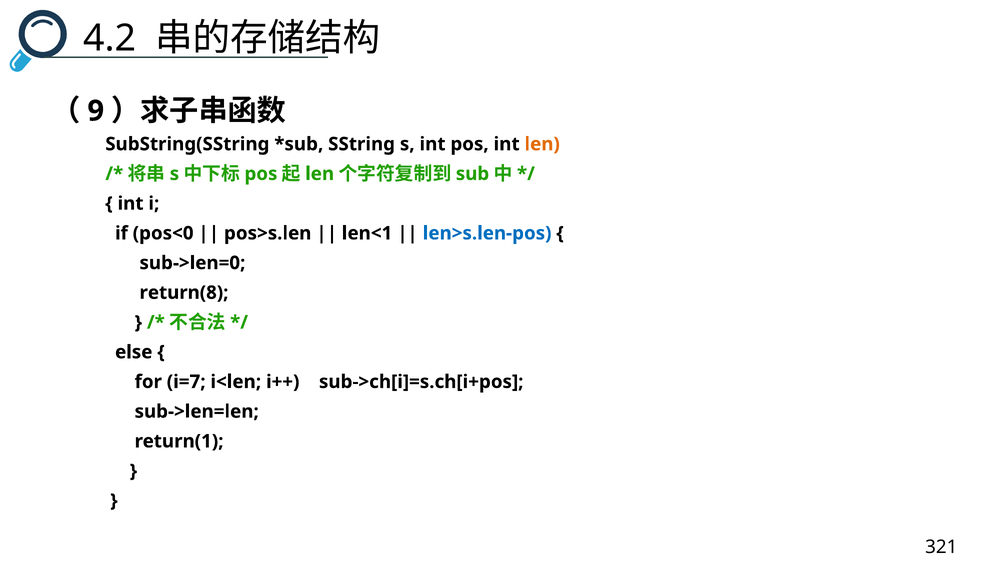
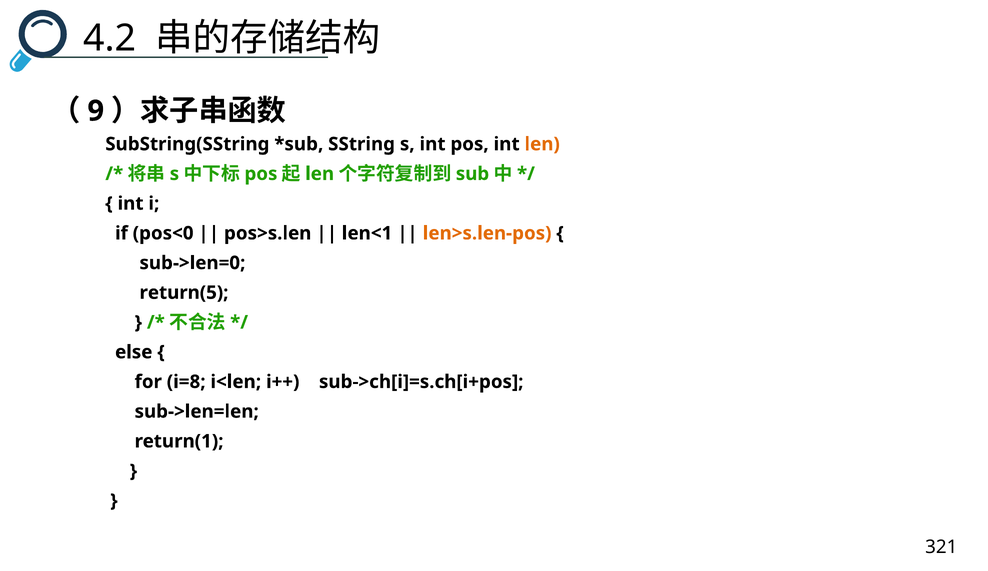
len>s.len-pos colour: blue -> orange (487, 233)
return(8: return(8 -> return(5 (184, 292)
i=7: i=7 -> i=8 (186, 382)
